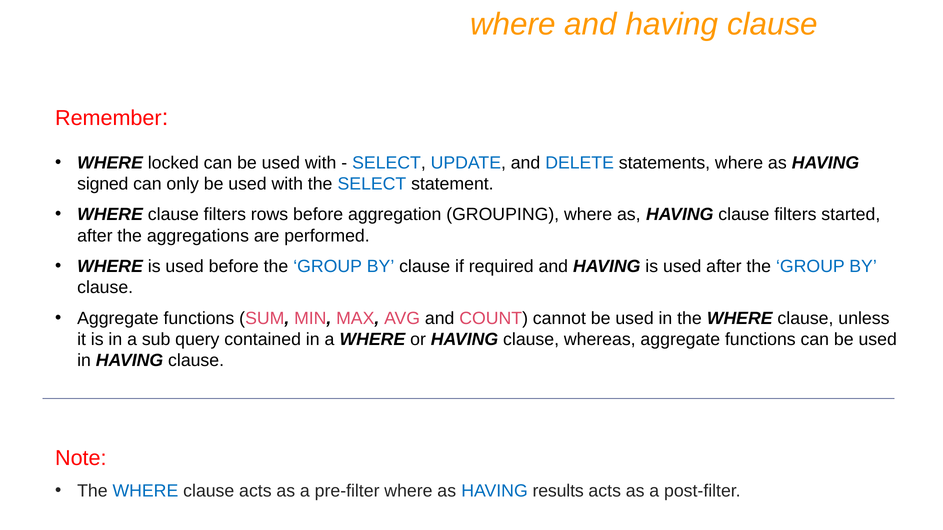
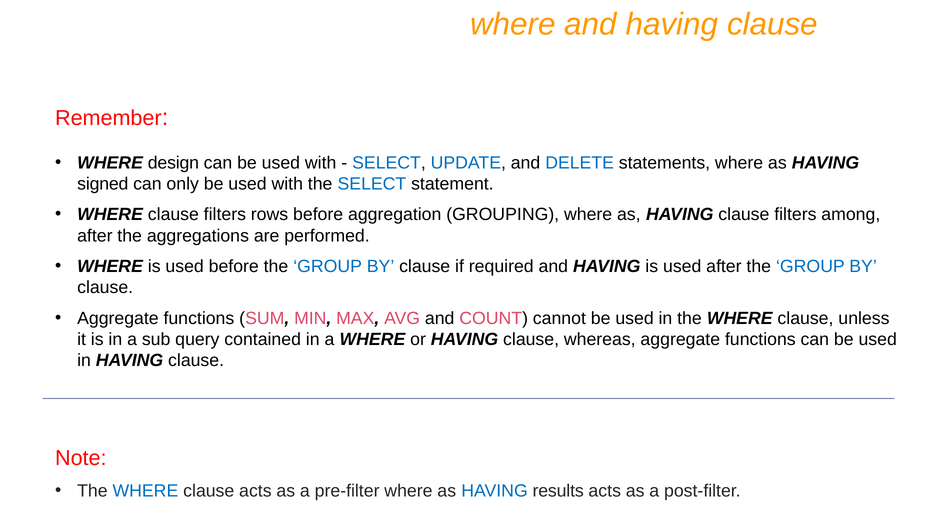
locked: locked -> design (173, 163)
started: started -> among (851, 215)
